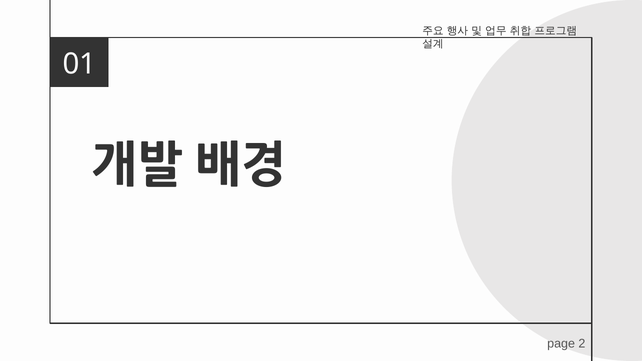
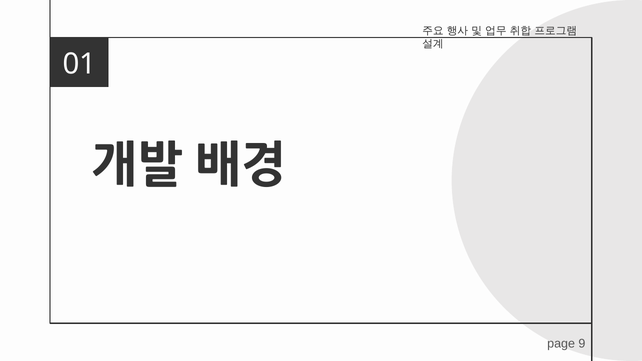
2: 2 -> 9 (582, 344)
